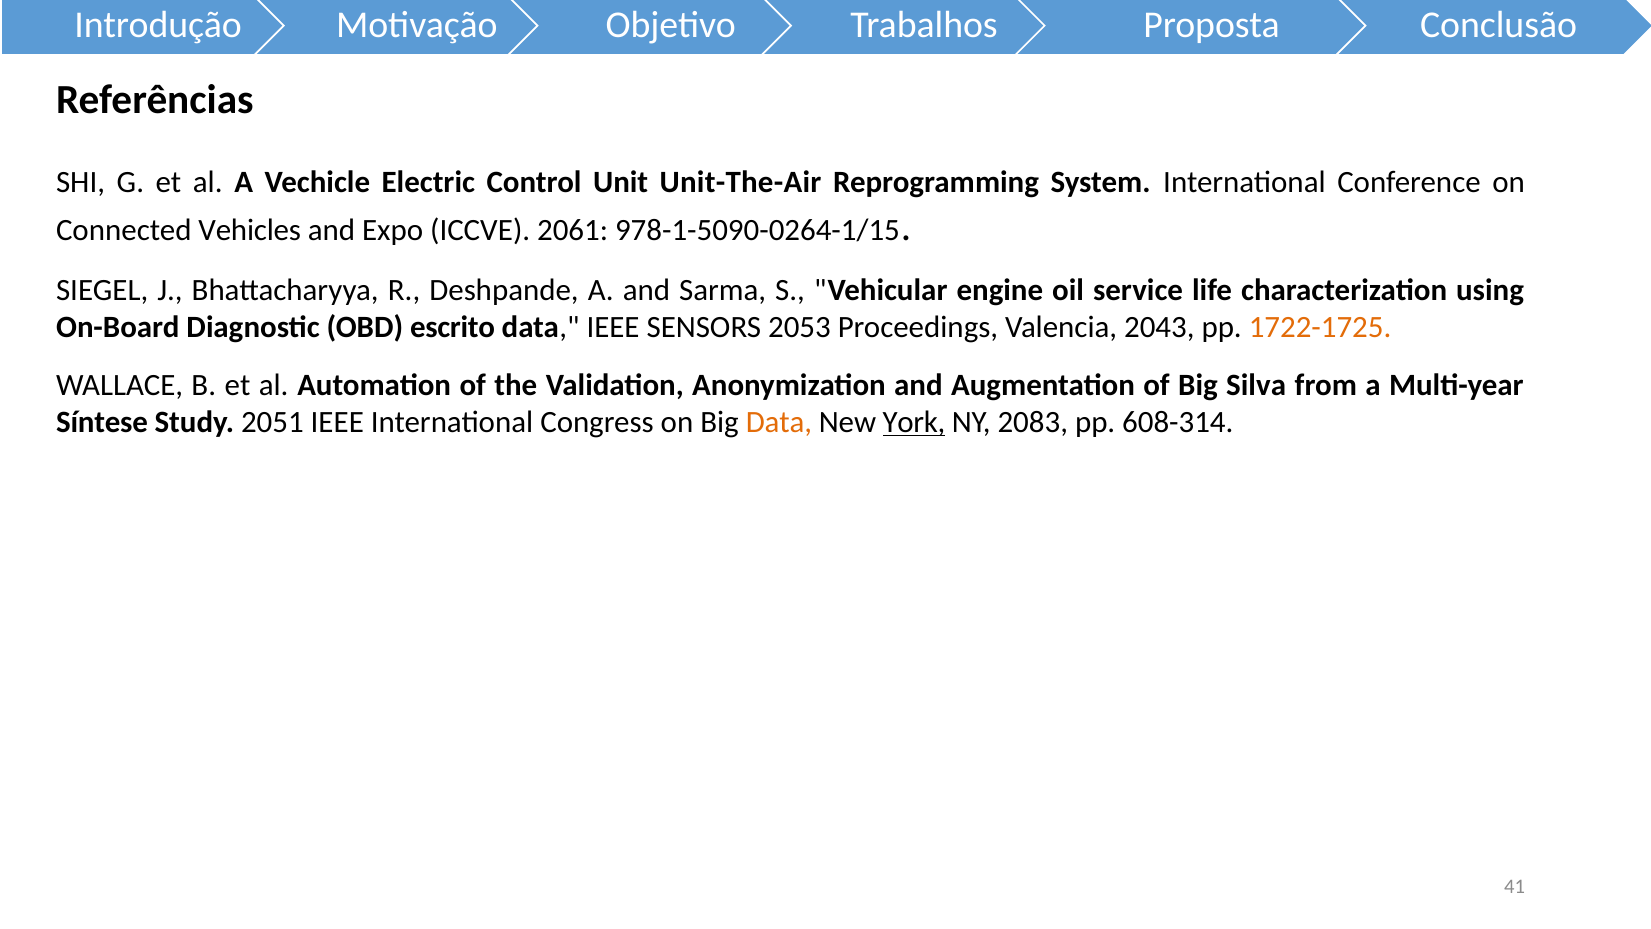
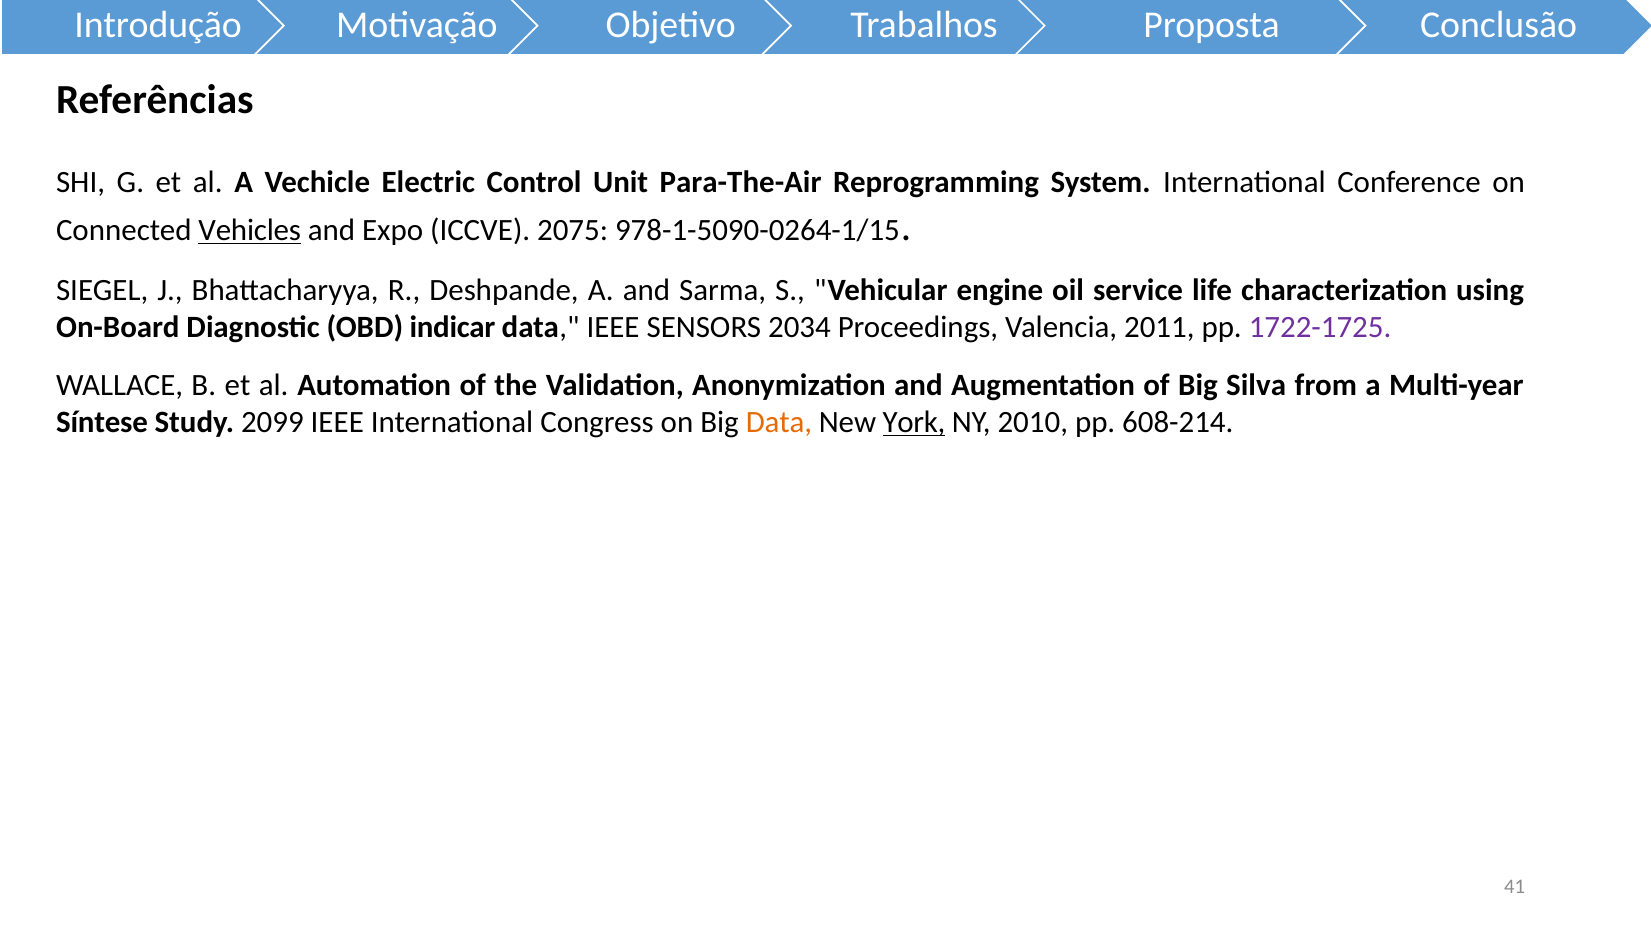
Unit-The-Air: Unit-The-Air -> Para-The-Air (741, 183)
Vehicles underline: none -> present (250, 230)
2061: 2061 -> 2075 (573, 230)
escrito: escrito -> indicar (453, 327)
2053: 2053 -> 2034 (799, 327)
2043: 2043 -> 2011 (1159, 327)
1722-1725 colour: orange -> purple (1320, 327)
2051: 2051 -> 2099 (272, 422)
2083: 2083 -> 2010 (1033, 422)
608-314: 608-314 -> 608-214 (1178, 422)
